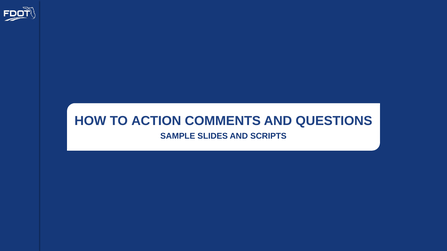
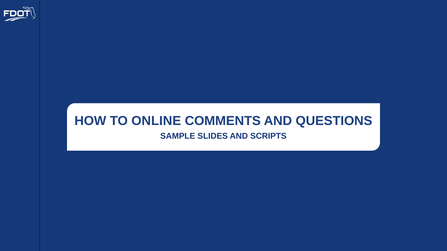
ACTION: ACTION -> ONLINE (156, 121)
